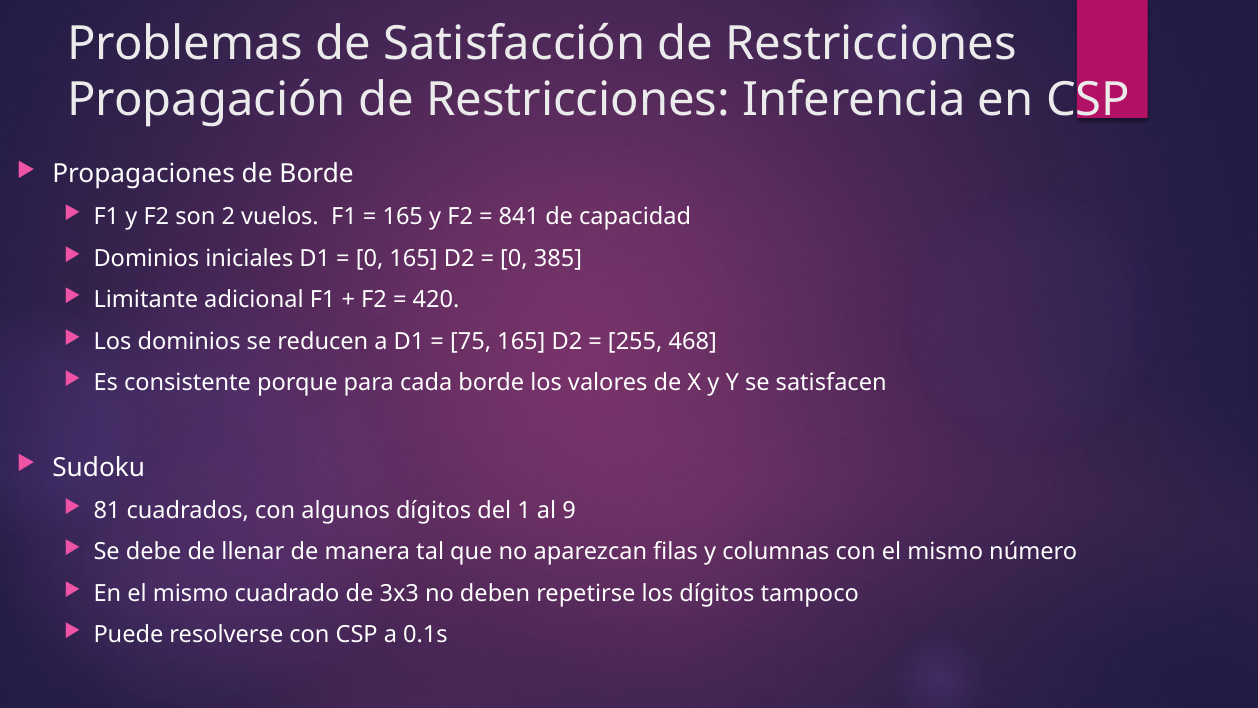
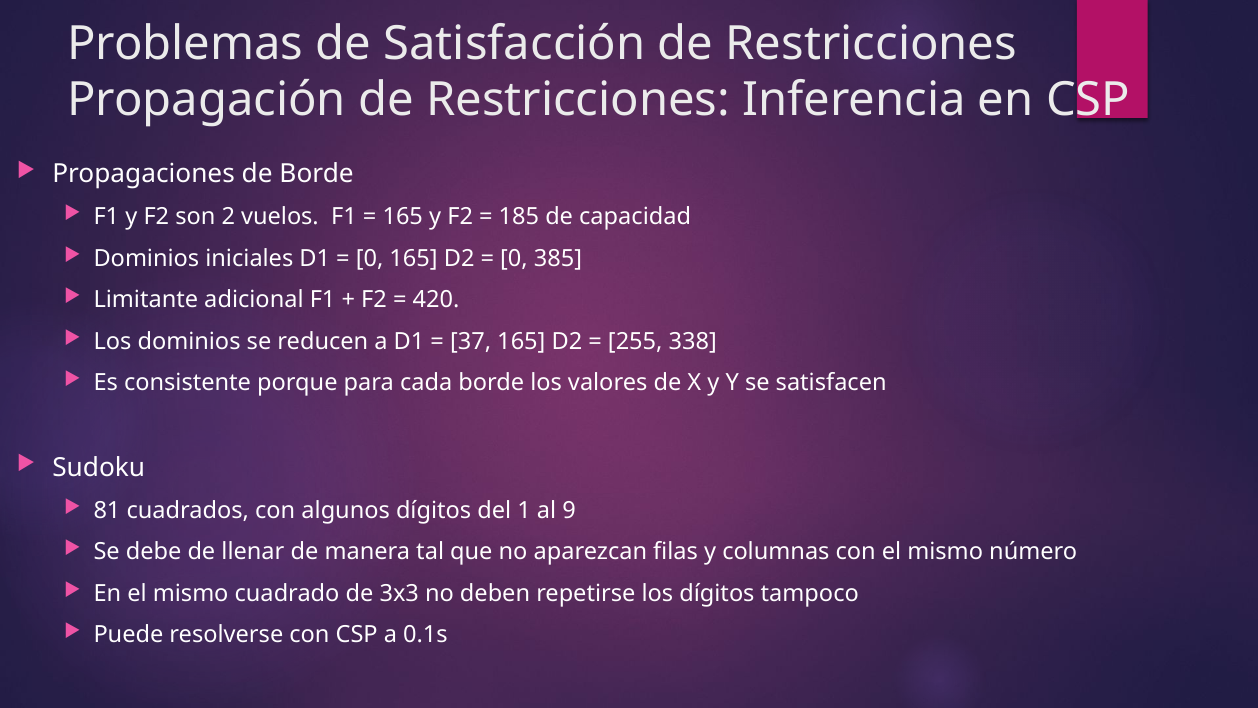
841: 841 -> 185 (519, 217)
75: 75 -> 37 (471, 341)
468: 468 -> 338 (693, 341)
